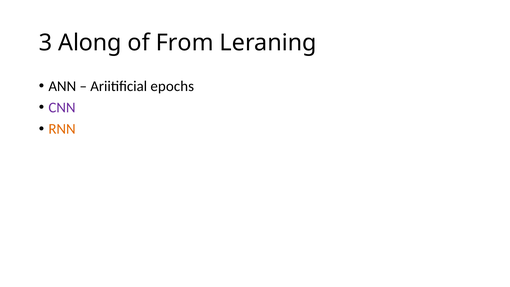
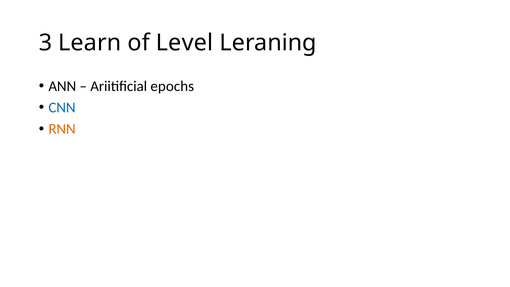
Along: Along -> Learn (90, 43)
From: From -> Level (185, 43)
CNN colour: purple -> blue (62, 108)
